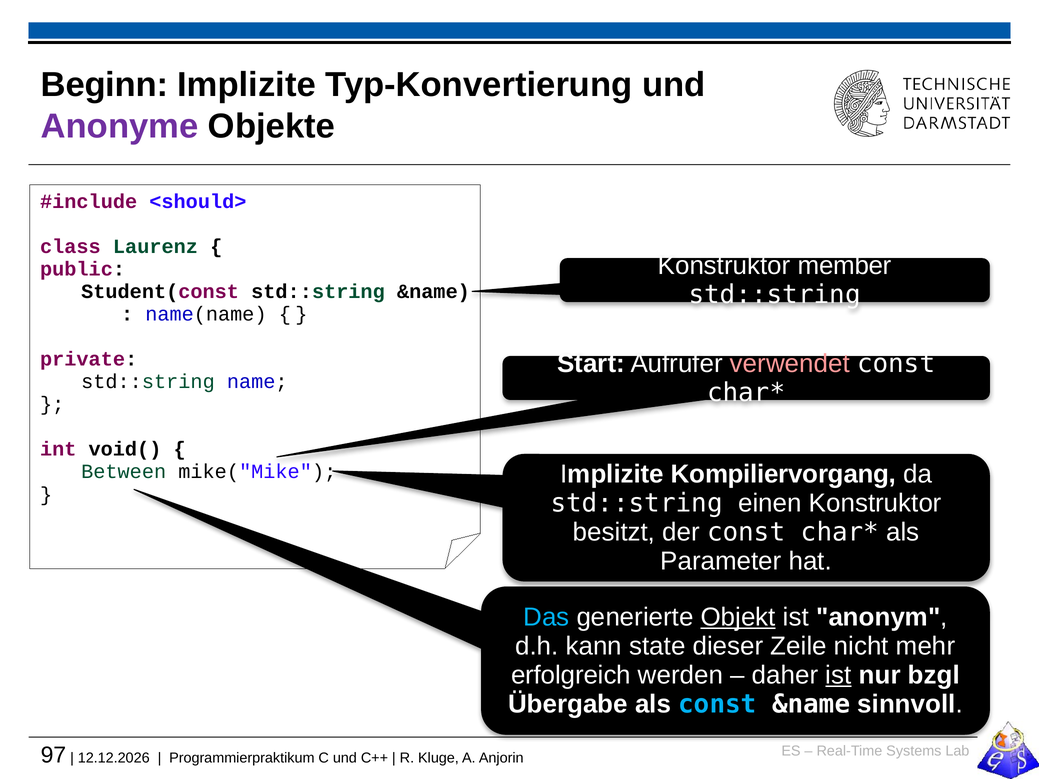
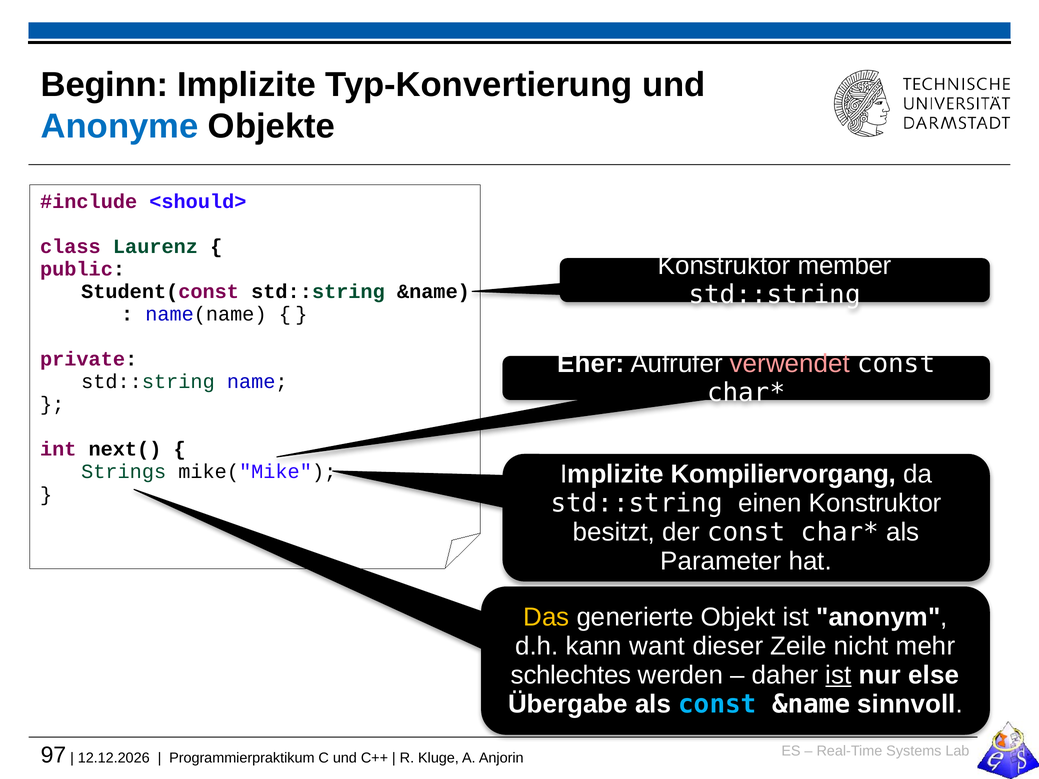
Anonyme colour: purple -> blue (120, 126)
Start: Start -> Eher (591, 364)
void(: void( -> next( (125, 449)
Between: Between -> Strings (124, 472)
Das colour: light blue -> yellow (546, 617)
Objekt underline: present -> none (738, 617)
state: state -> want (657, 646)
erfolgreich: erfolgreich -> schlechtes (571, 675)
bzgl: bzgl -> else (934, 675)
